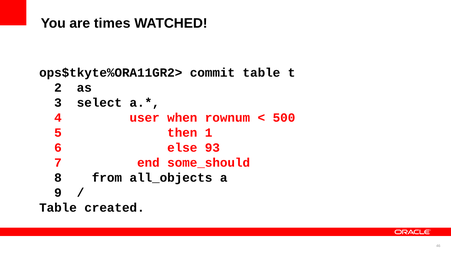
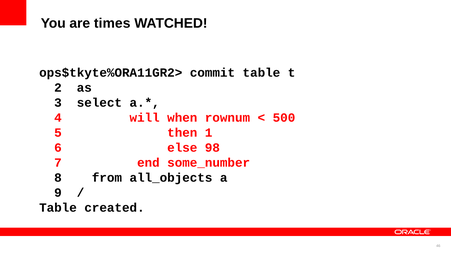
user: user -> will (145, 118)
93: 93 -> 98 (212, 148)
some_should: some_should -> some_number (209, 163)
